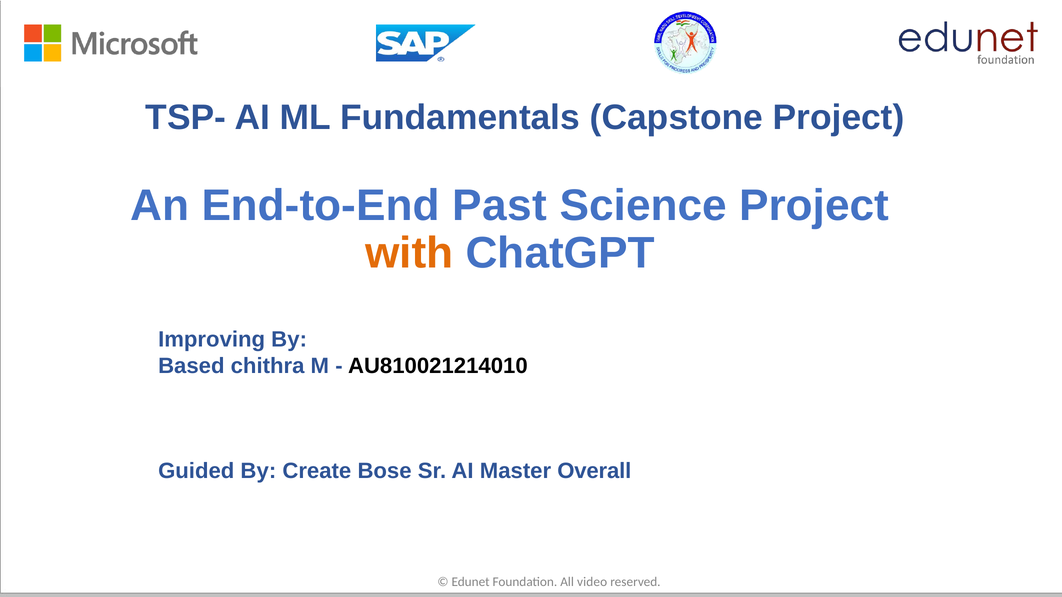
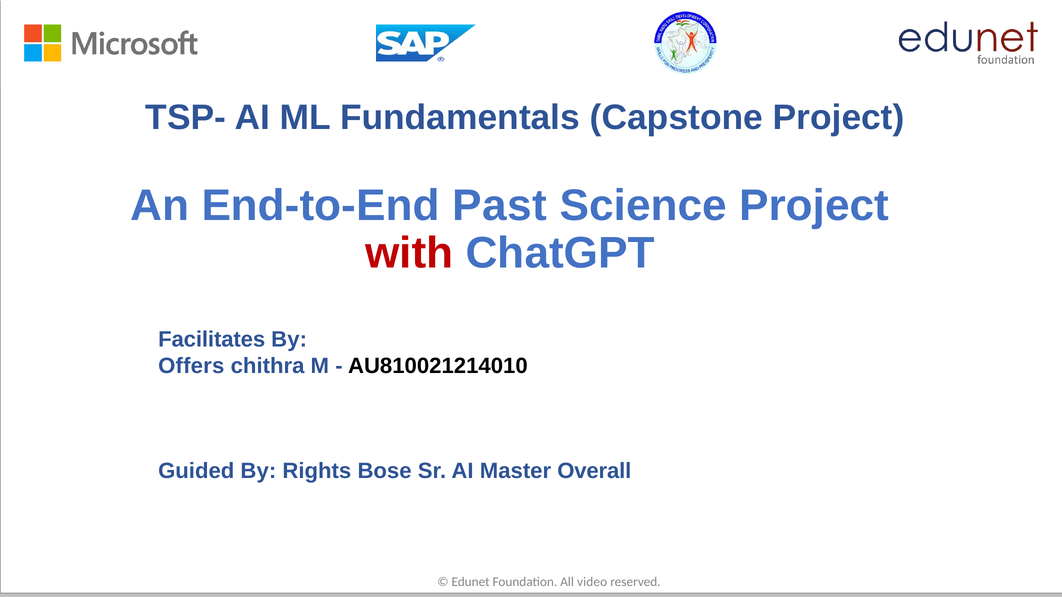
with colour: orange -> red (409, 254)
Improving: Improving -> Facilitates (212, 340)
Based: Based -> Offers (191, 366)
Create: Create -> Rights (317, 471)
